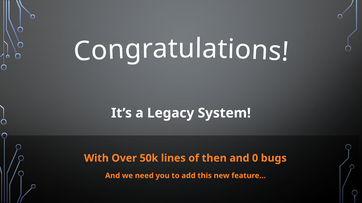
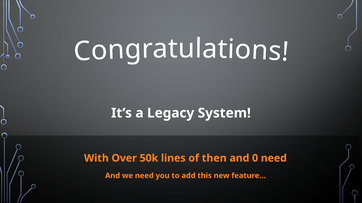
0 bugs: bugs -> need (274, 159)
